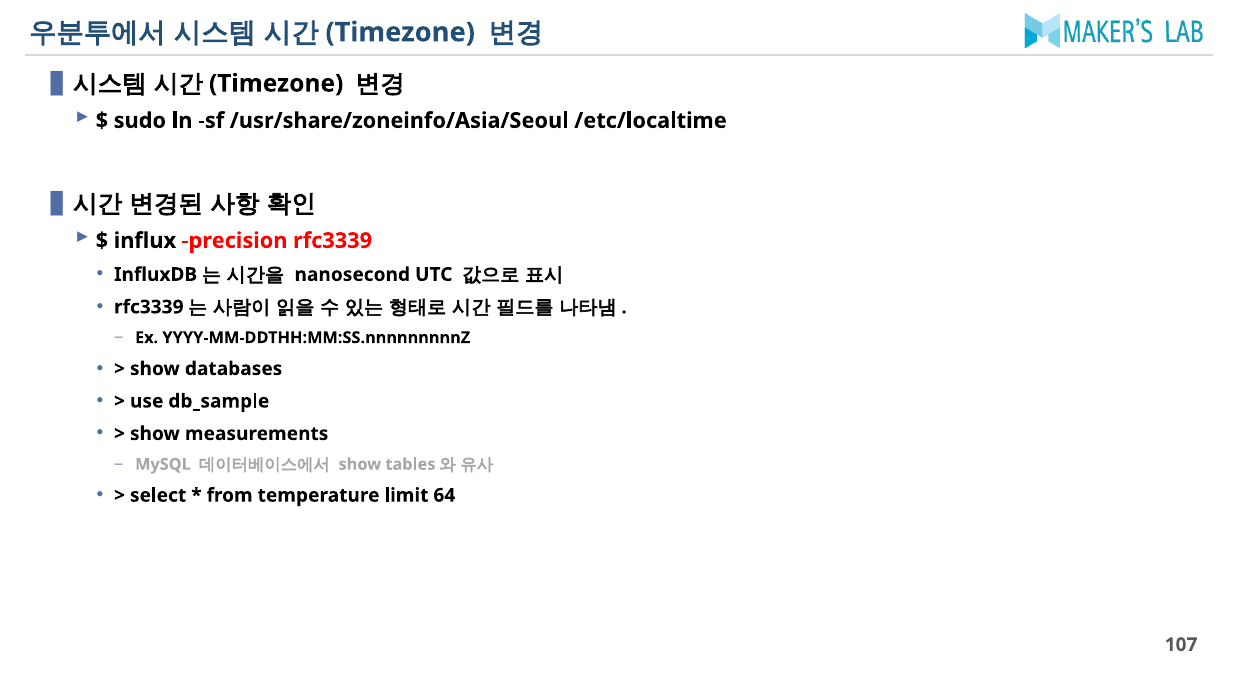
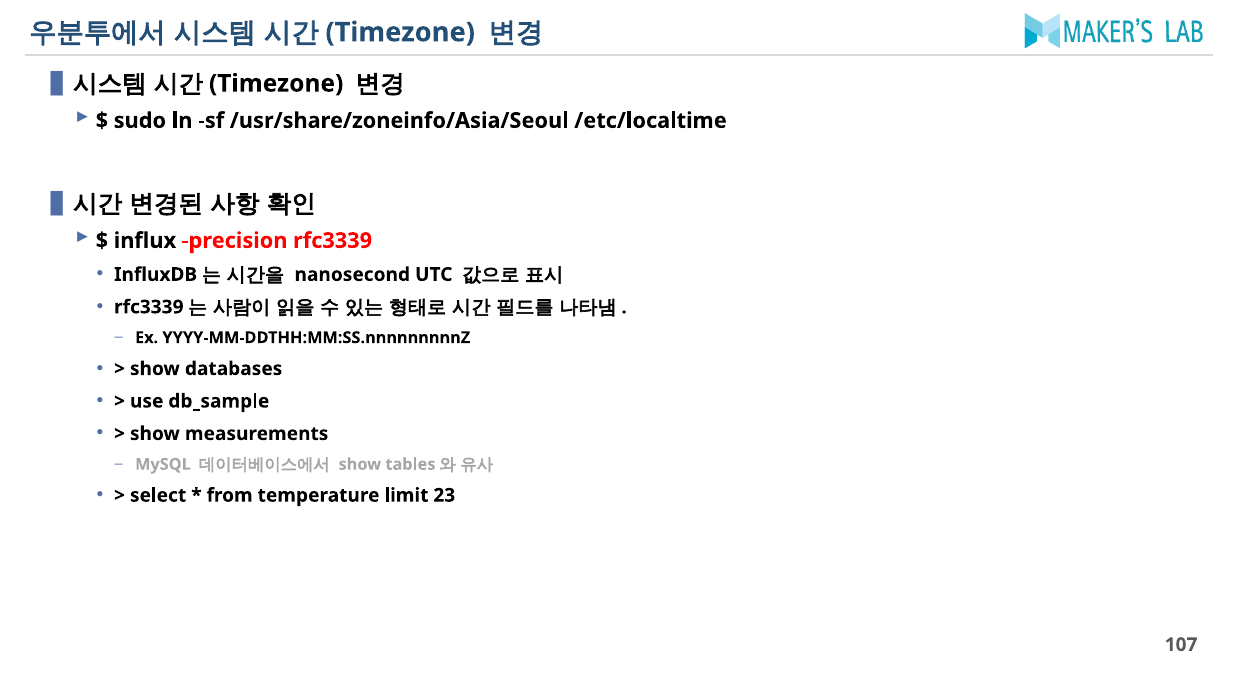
64: 64 -> 23 (444, 495)
